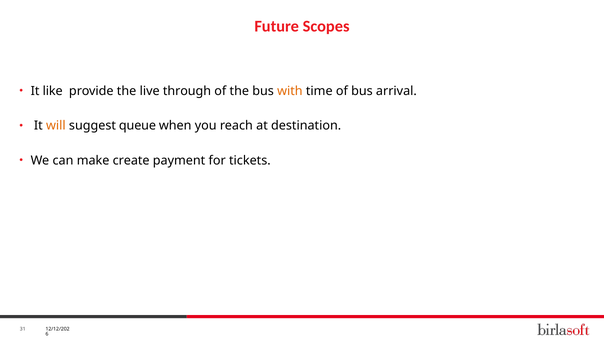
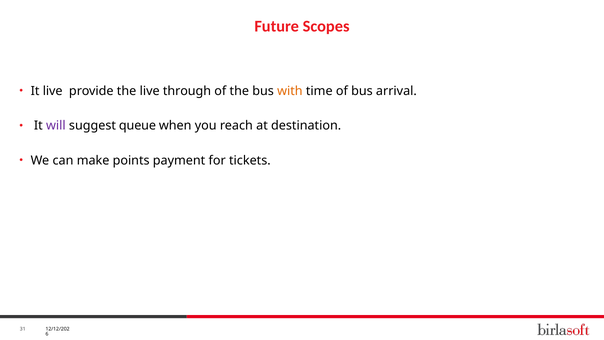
It like: like -> live (53, 91)
will colour: orange -> purple (56, 126)
create: create -> points (131, 160)
